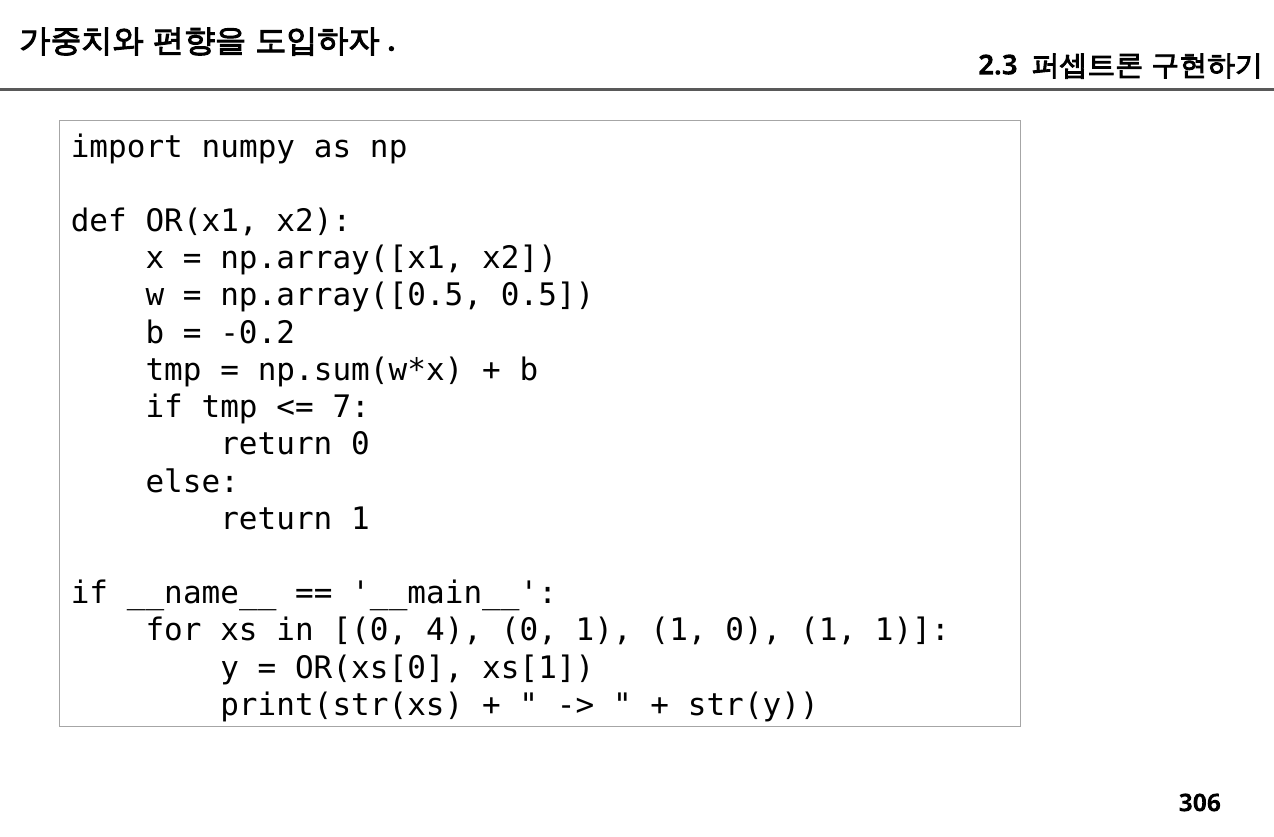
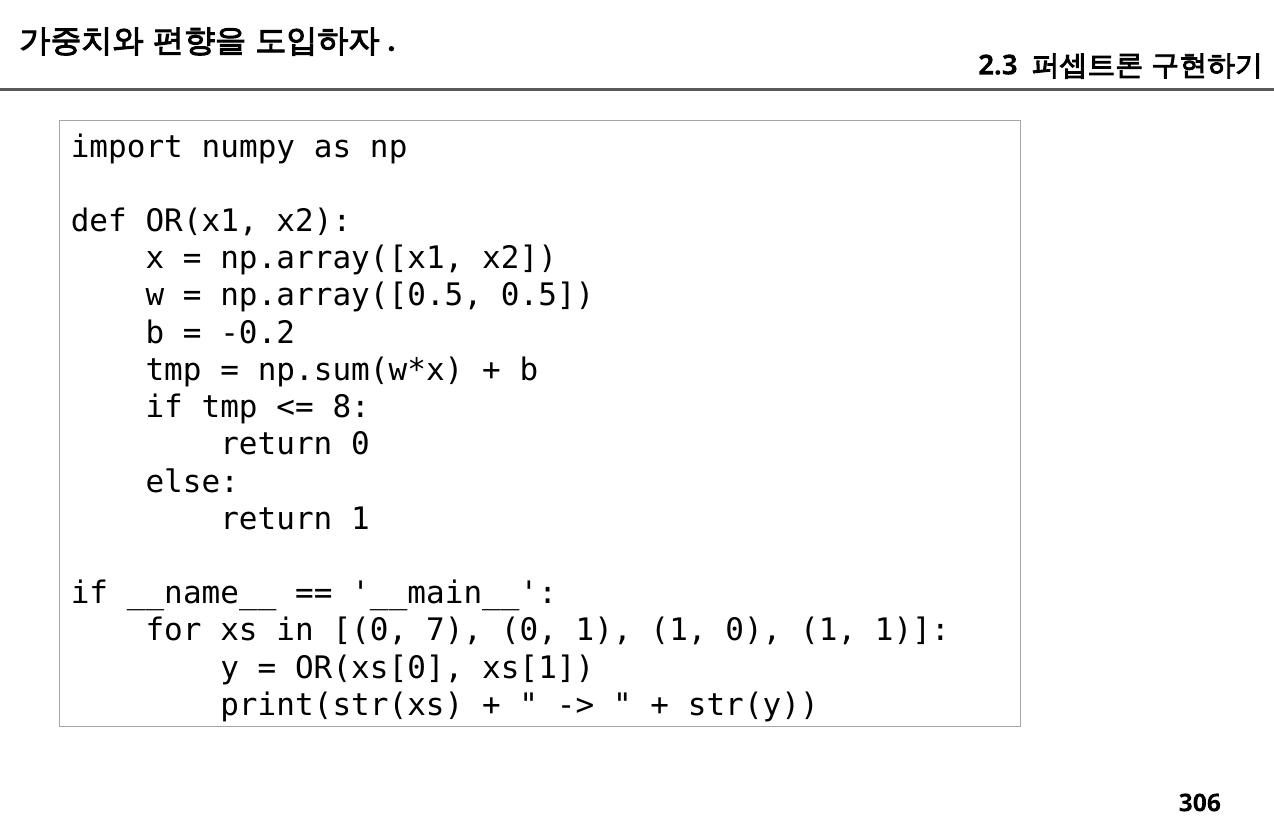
7: 7 -> 8 (351, 407)
4: 4 -> 7 (454, 631)
